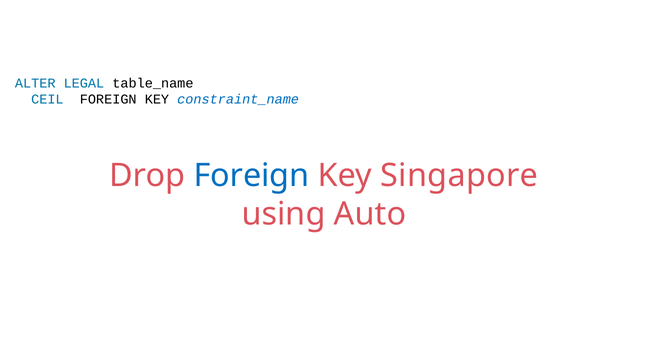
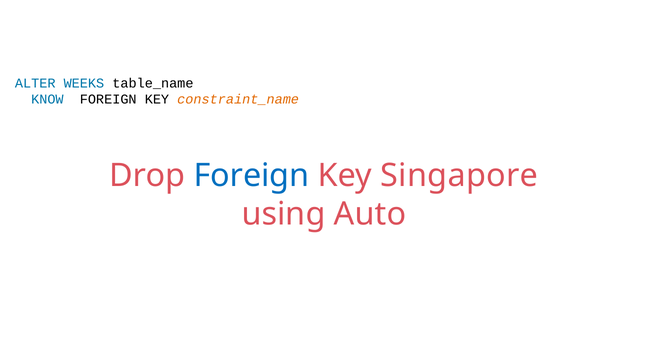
LEGAL: LEGAL -> WEEKS (84, 83)
CEIL: CEIL -> KNOW (47, 100)
constraint_name colour: blue -> orange (238, 100)
